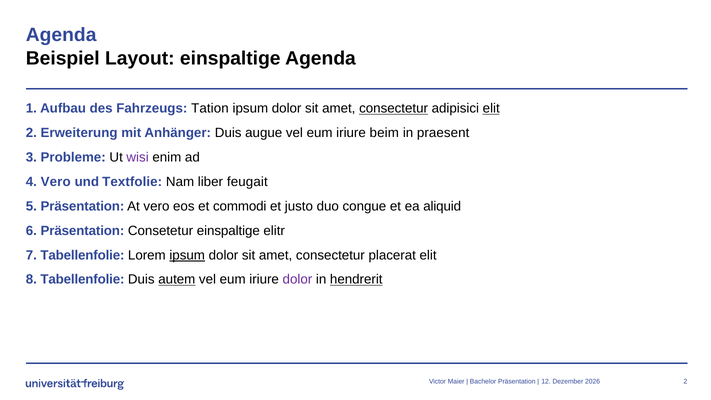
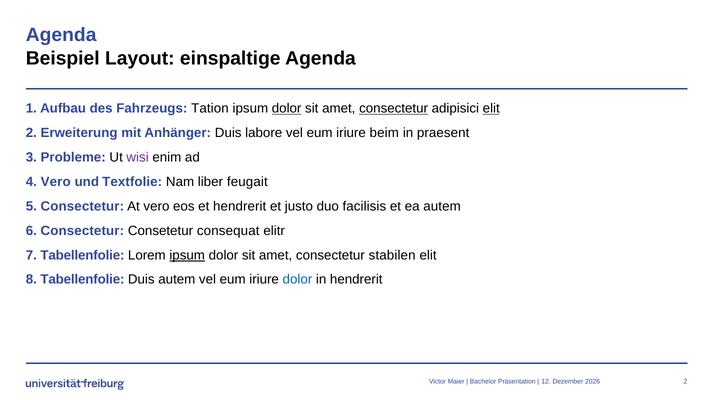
dolor underline: none -> present (287, 108)
augue: augue -> labore (264, 133)
5 Präsentation: Präsentation -> Consectetur (82, 206)
et commodi: commodi -> hendrerit (240, 206)
congue: congue -> facilisis (364, 206)
ea aliquid: aliquid -> autem (442, 206)
6 Präsentation: Präsentation -> Consectetur (82, 231)
Consetetur einspaltige: einspaltige -> consequat (228, 231)
placerat: placerat -> stabilen (392, 255)
autem underline: present -> none (177, 280)
dolor colour: purple -> blue (297, 280)
hendrerit underline: present -> none (356, 280)
